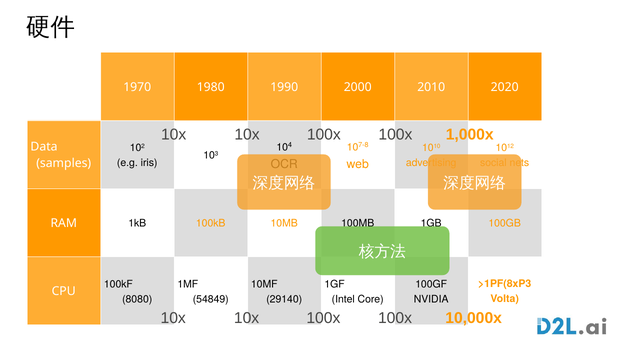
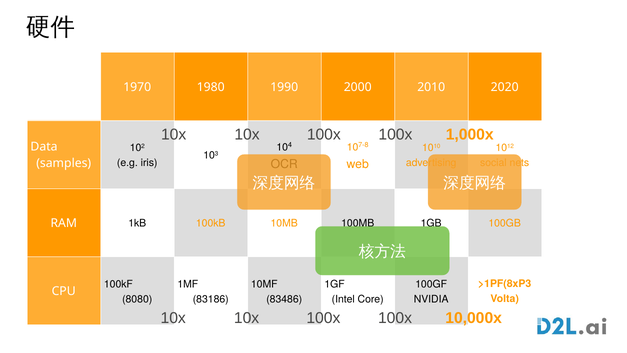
54849: 54849 -> 83186 (211, 299)
29140: 29140 -> 83486 (284, 299)
